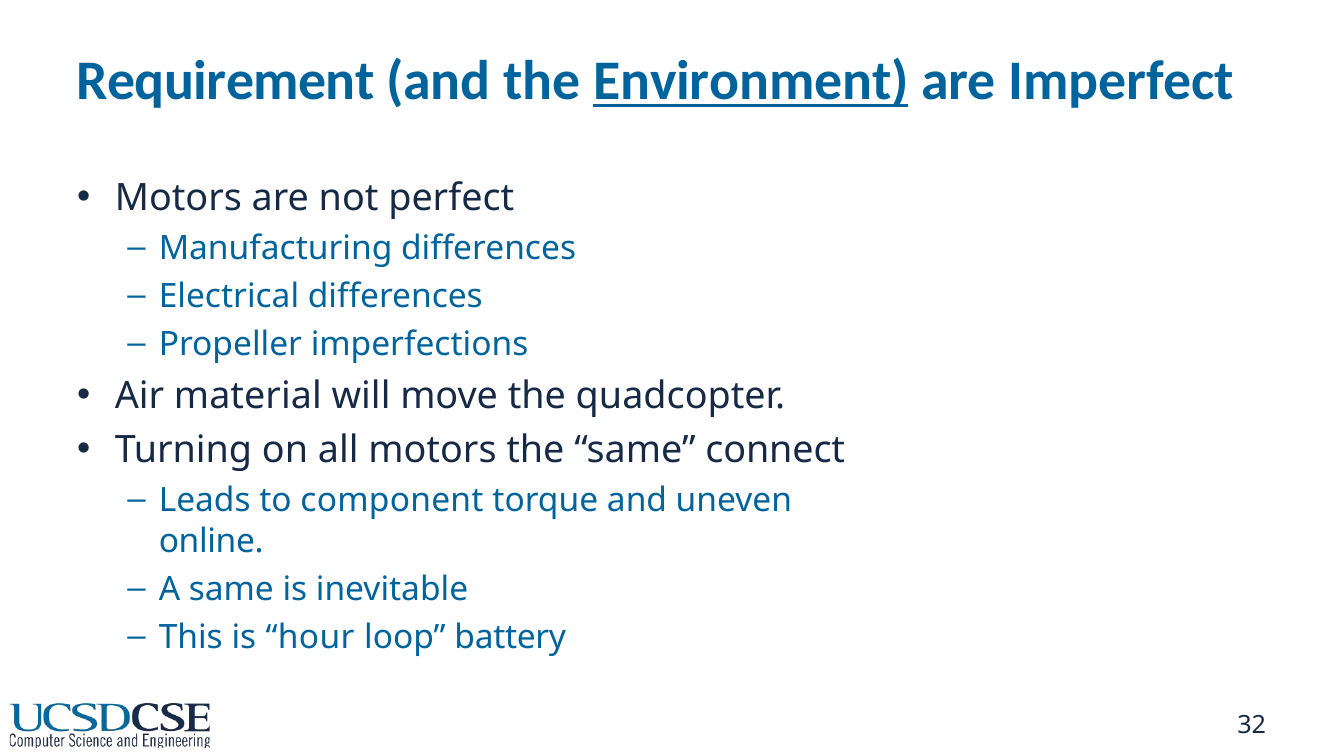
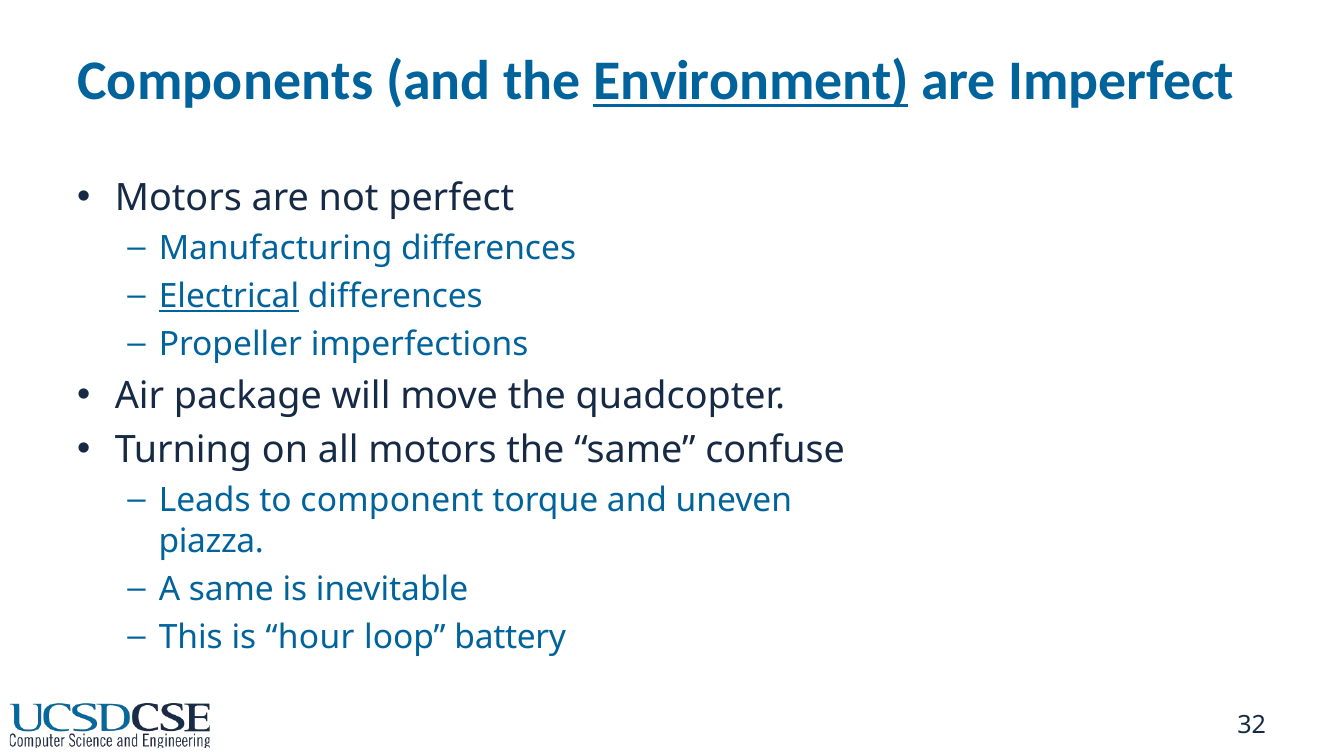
Requirement: Requirement -> Components (225, 82)
Electrical underline: none -> present (229, 296)
material: material -> package (248, 396)
connect: connect -> confuse (775, 451)
online: online -> piazza (211, 541)
